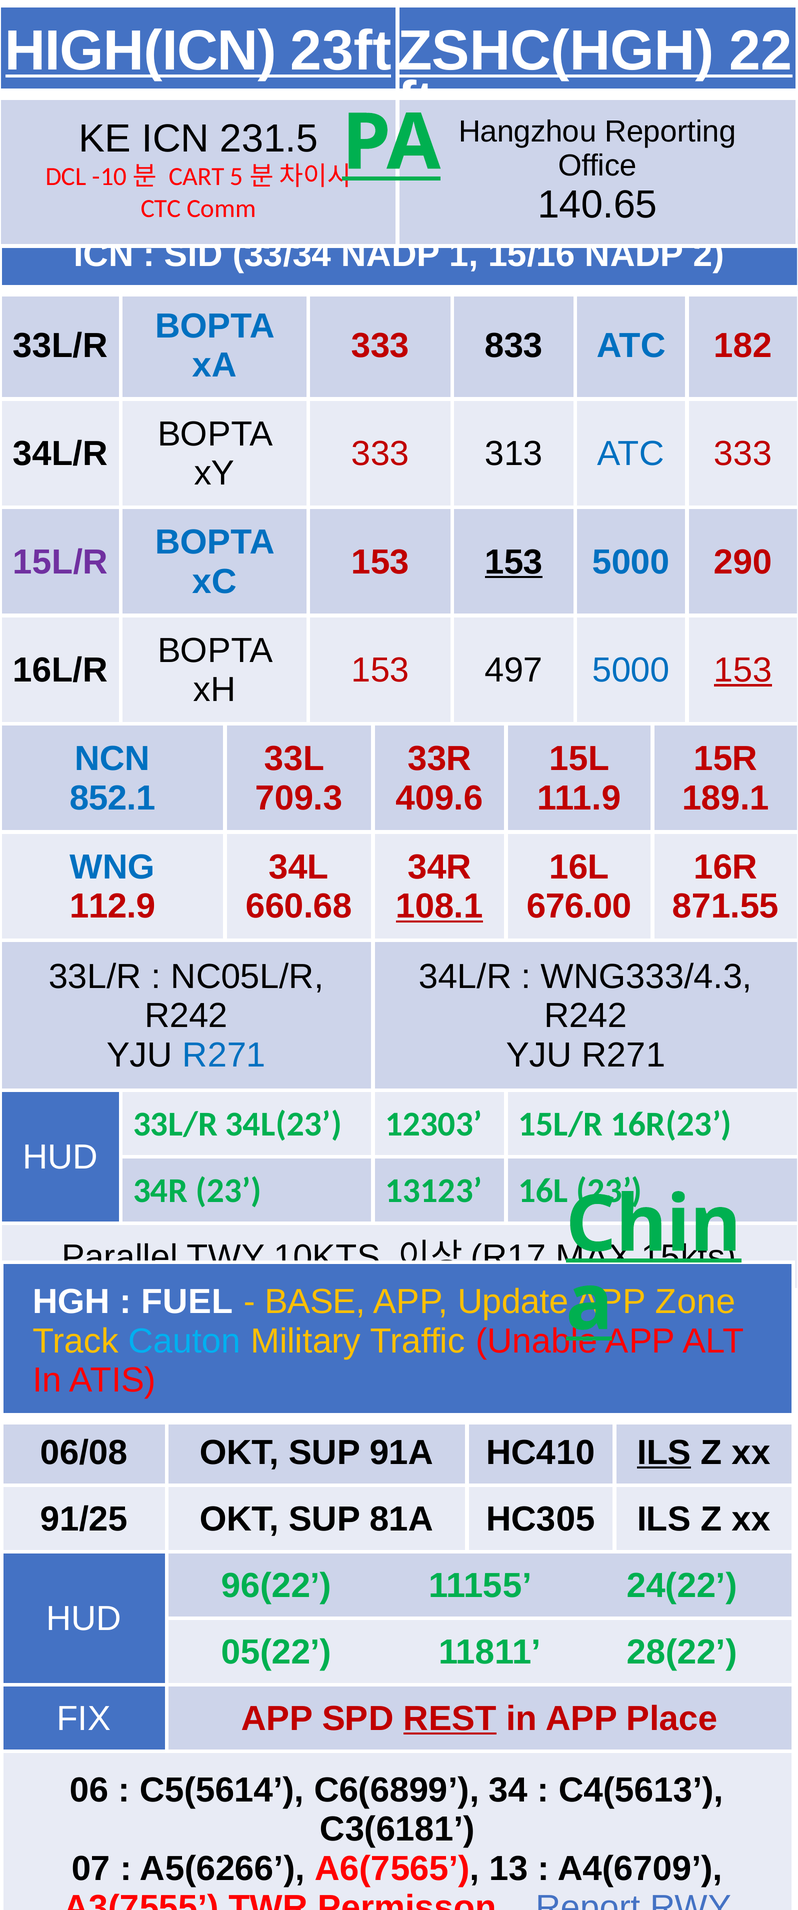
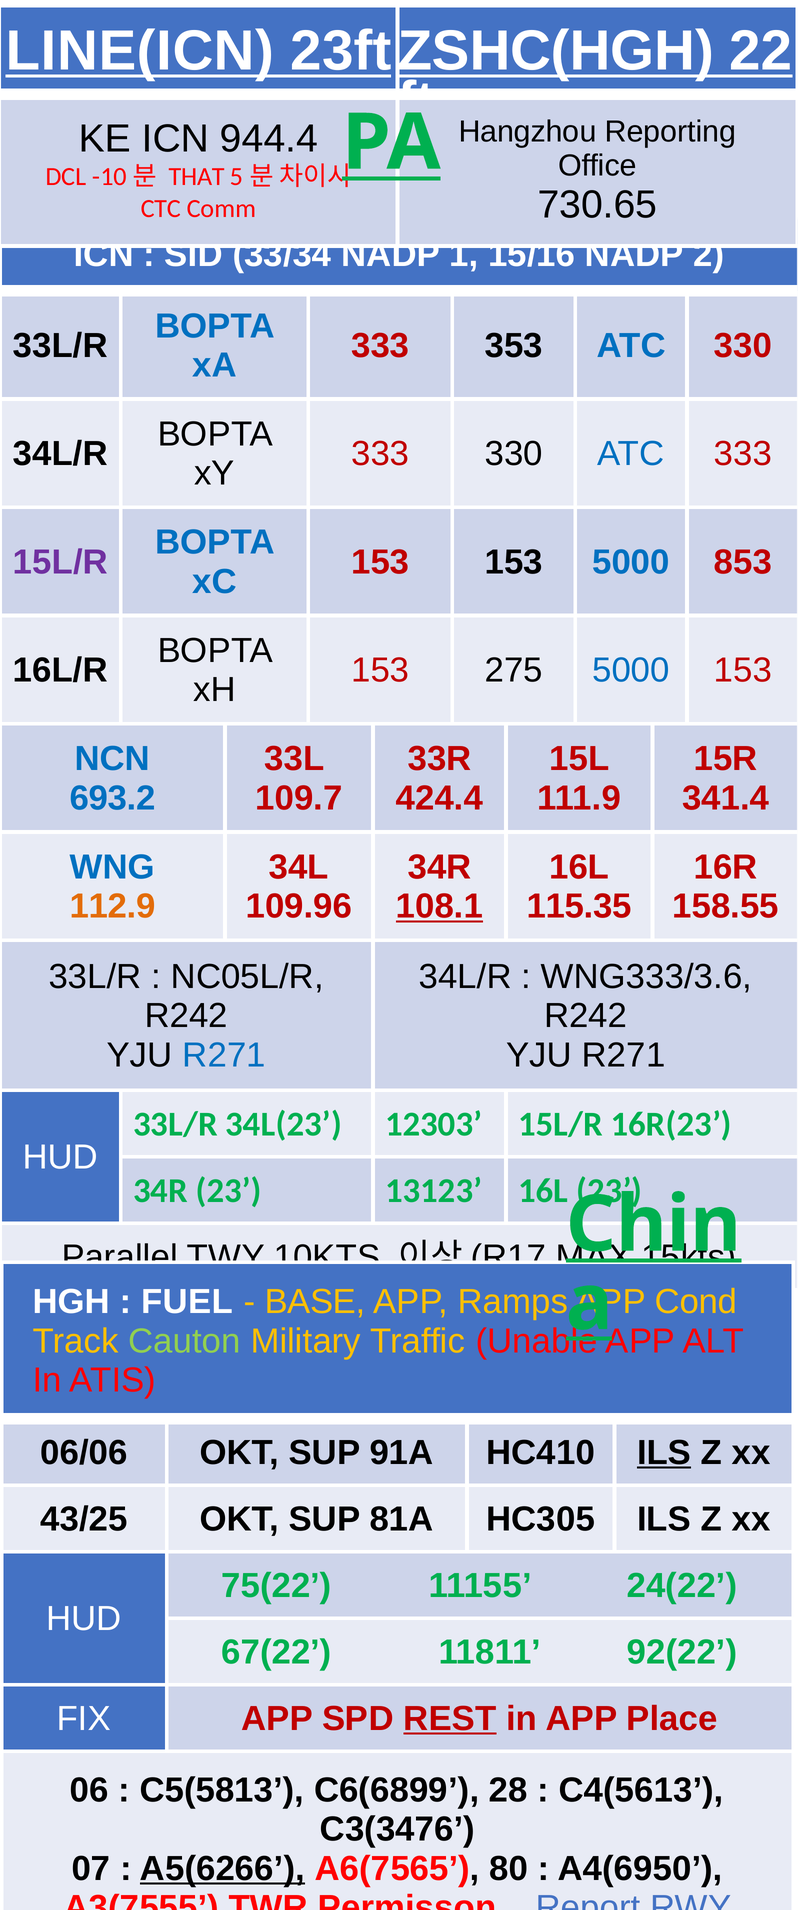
HIGH(ICN: HIGH(ICN -> LINE(ICN (140, 51)
231.5: 231.5 -> 944.4 (269, 139)
CART: CART -> THAT (197, 177)
140.65: 140.65 -> 730.65 (597, 205)
833: 833 -> 353 (514, 346)
ATC 182: 182 -> 330 (743, 346)
333 313: 313 -> 330 (514, 454)
153 underline: present -> none (514, 562)
290: 290 -> 853 (743, 562)
497: 497 -> 275 (514, 670)
153 underline: present -> none (743, 670)
852.1: 852.1 -> 693.2 (113, 798)
709.3: 709.3 -> 109.7 (299, 798)
409.6: 409.6 -> 424.4 (439, 798)
189.1: 189.1 -> 341.4 (726, 798)
112.9 colour: red -> orange (113, 906)
660.68: 660.68 -> 109.96 (299, 906)
676.00: 676.00 -> 115.35 (579, 906)
871.55: 871.55 -> 158.55 (726, 906)
WNG333/4.3: WNG333/4.3 -> WNG333/3.6 (646, 976)
Update: Update -> Ramps (513, 1301)
Zone: Zone -> Cond (696, 1301)
Cauton colour: light blue -> light green (184, 1341)
06/08: 06/08 -> 06/06 (84, 1452)
91/25: 91/25 -> 43/25 (84, 1519)
96(22: 96(22 -> 75(22 (276, 1585)
05(22: 05(22 -> 67(22 (276, 1652)
28(22: 28(22 -> 92(22 (682, 1652)
C5(5614: C5(5614 -> C5(5813 (222, 1790)
34: 34 -> 28 (508, 1790)
C3(6181: C3(6181 -> C3(3476 (397, 1829)
A5(6266 underline: none -> present (222, 1868)
13: 13 -> 80 (509, 1868)
A4(6709: A4(6709 -> A4(6950 (640, 1868)
